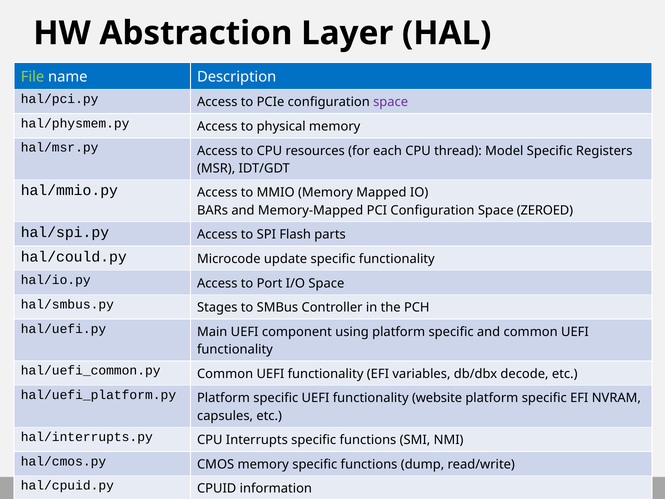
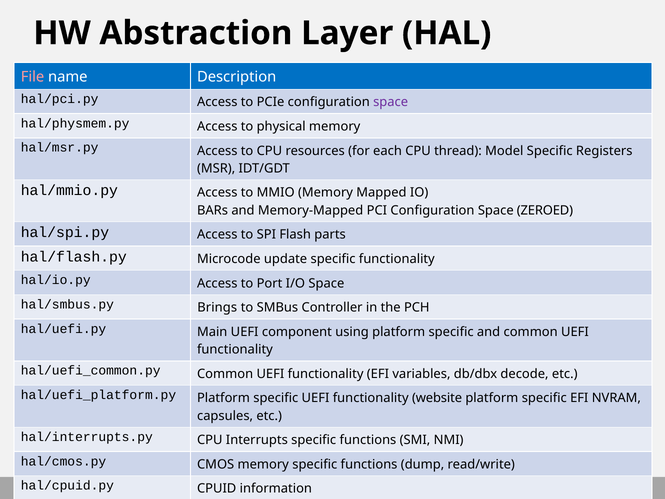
File colour: light green -> pink (33, 77)
hal/could.py: hal/could.py -> hal/flash.py (74, 257)
Stages: Stages -> Brings (217, 307)
